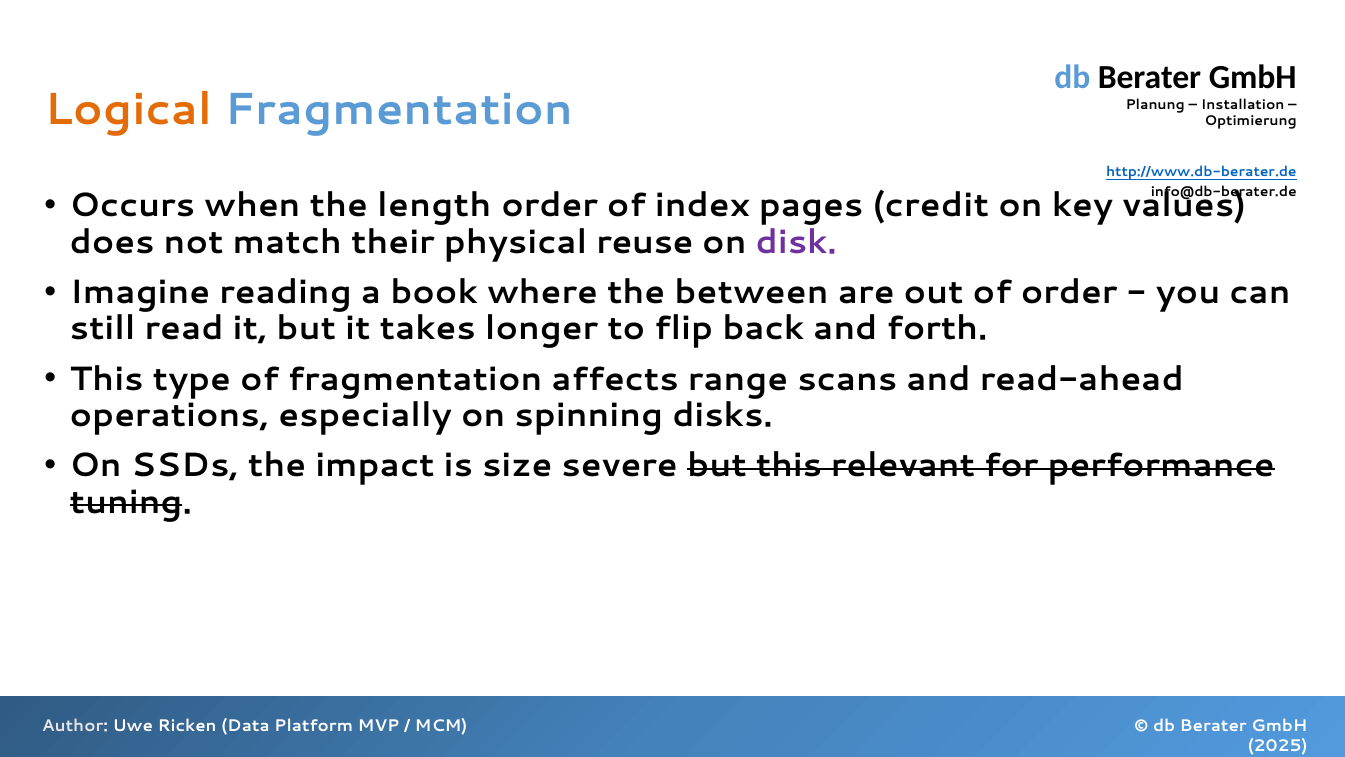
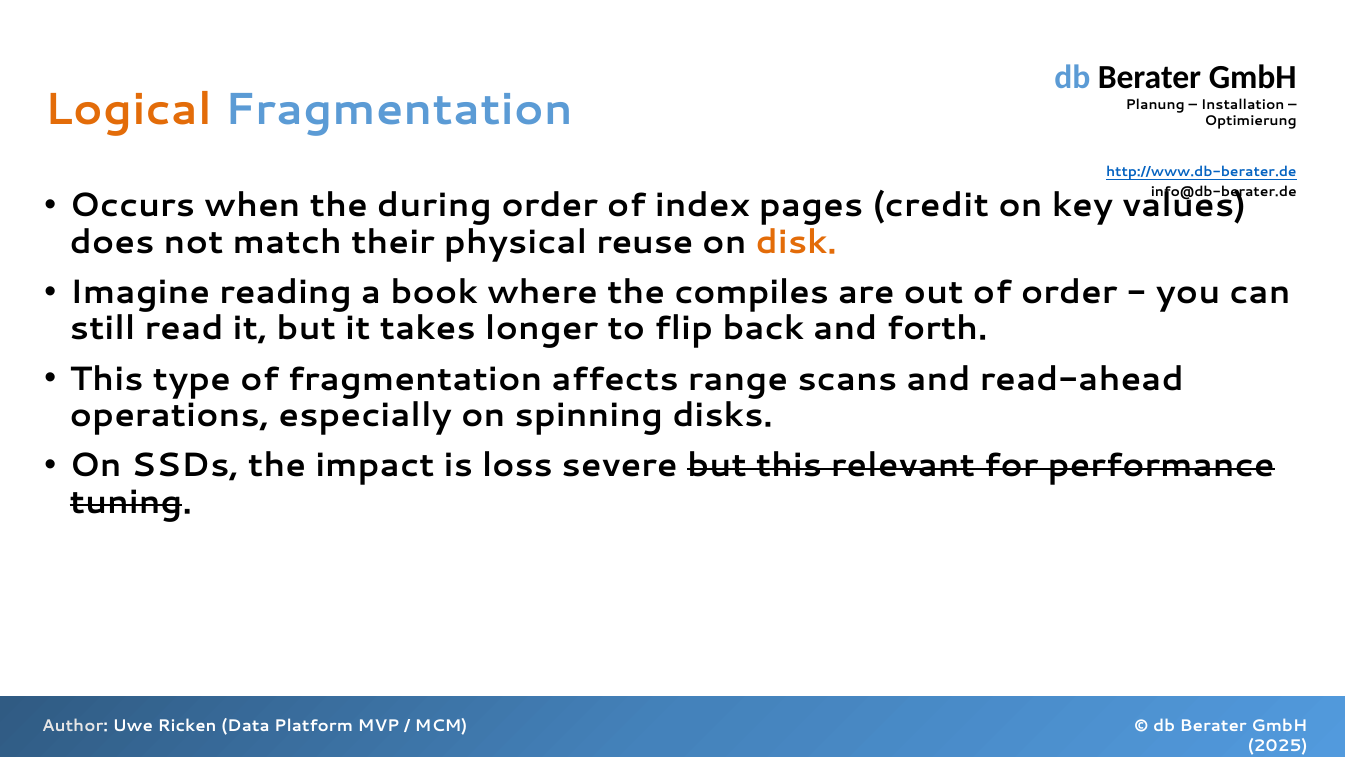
length: length -> during (434, 205)
disk colour: purple -> orange (796, 242)
between: between -> compiles (752, 292)
size: size -> loss (517, 465)
